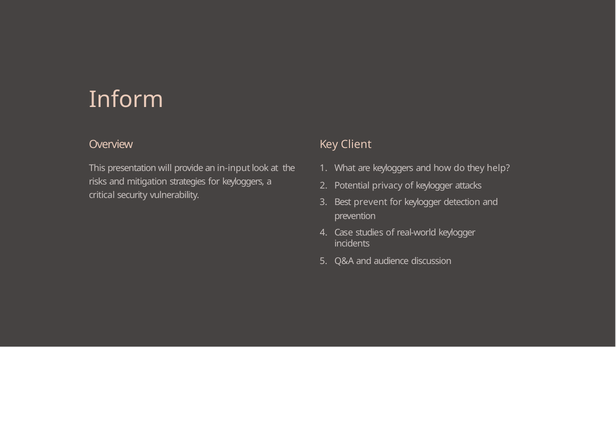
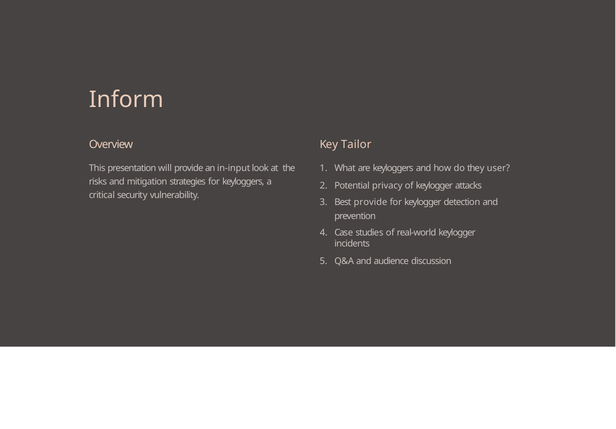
Client: Client -> Tailor (356, 144)
help: help -> user (498, 168)
Best prevent: prevent -> provide (371, 202)
